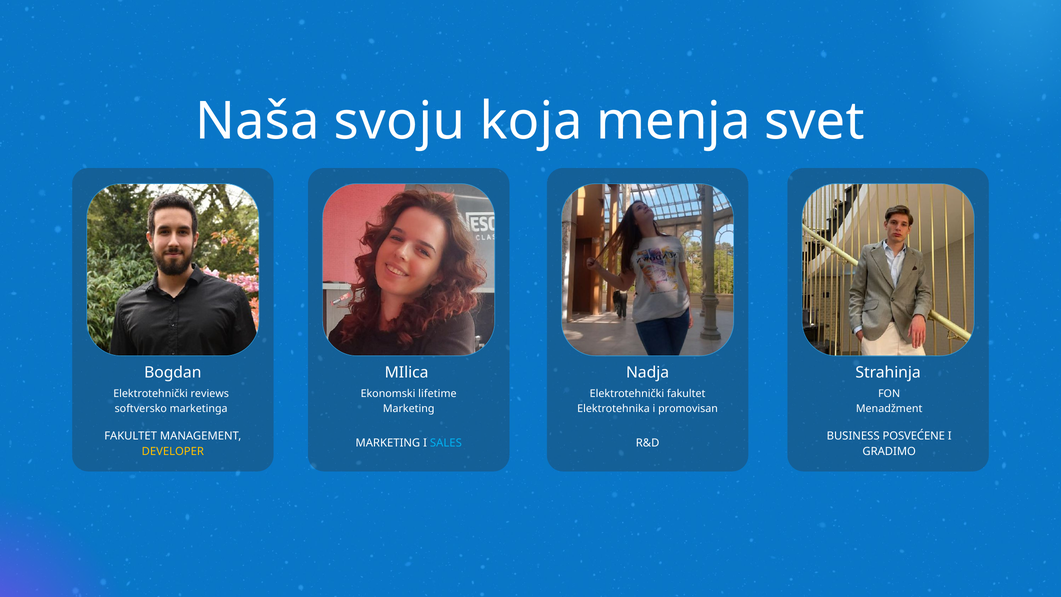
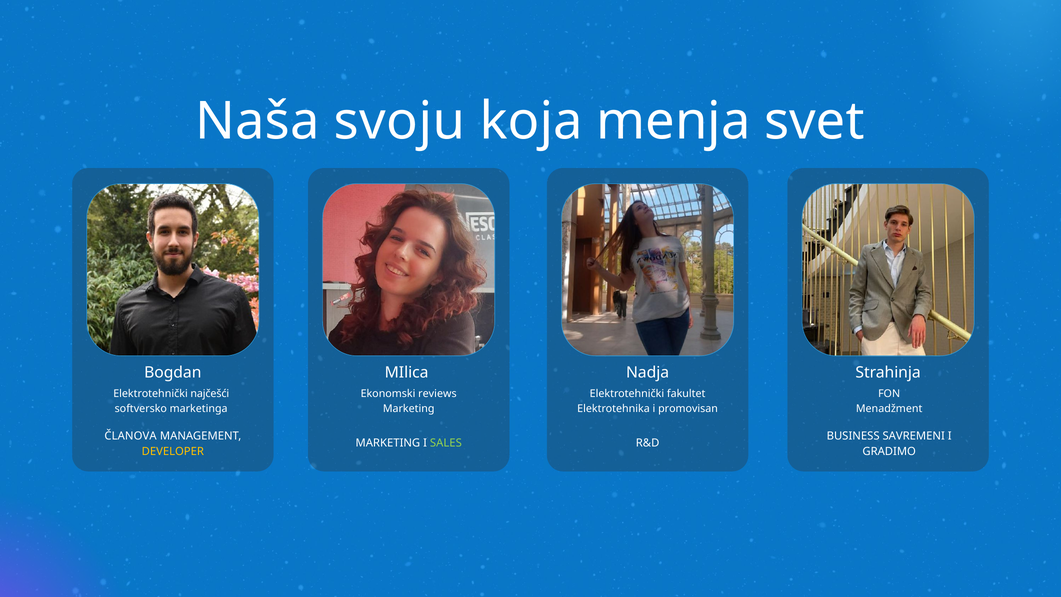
reviews: reviews -> najčešći (210, 393)
lifetime: lifetime -> reviews (437, 393)
FAKULTET: FAKULTET -> ČLANOVA (131, 436)
POSVEĆENE: POSVEĆENE -> SAVREMENI (914, 436)
SALES colour: light blue -> light green (446, 443)
